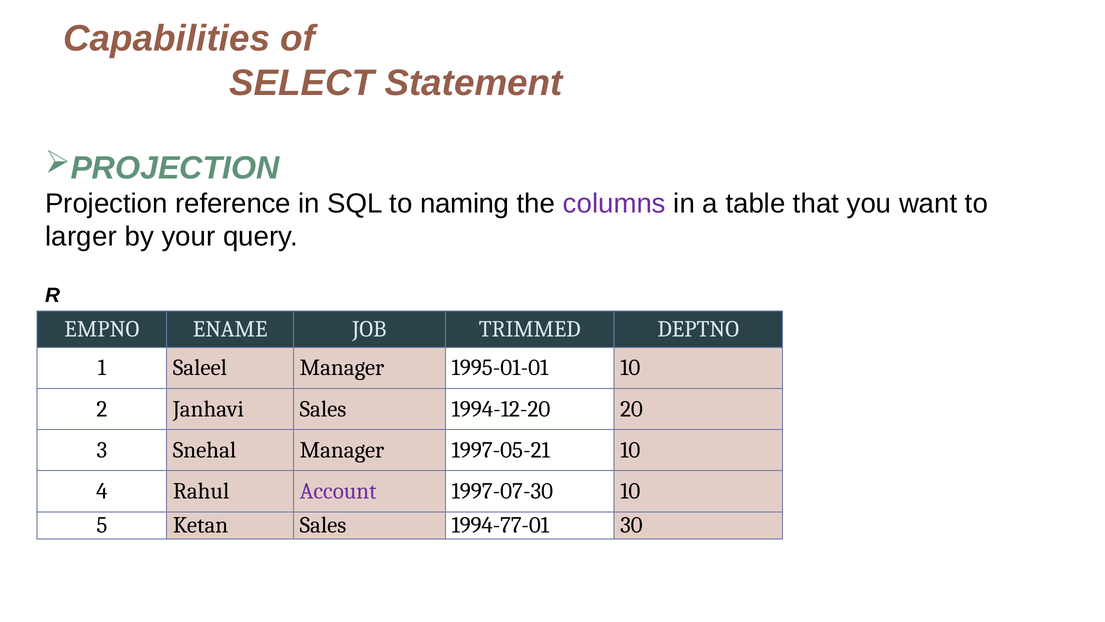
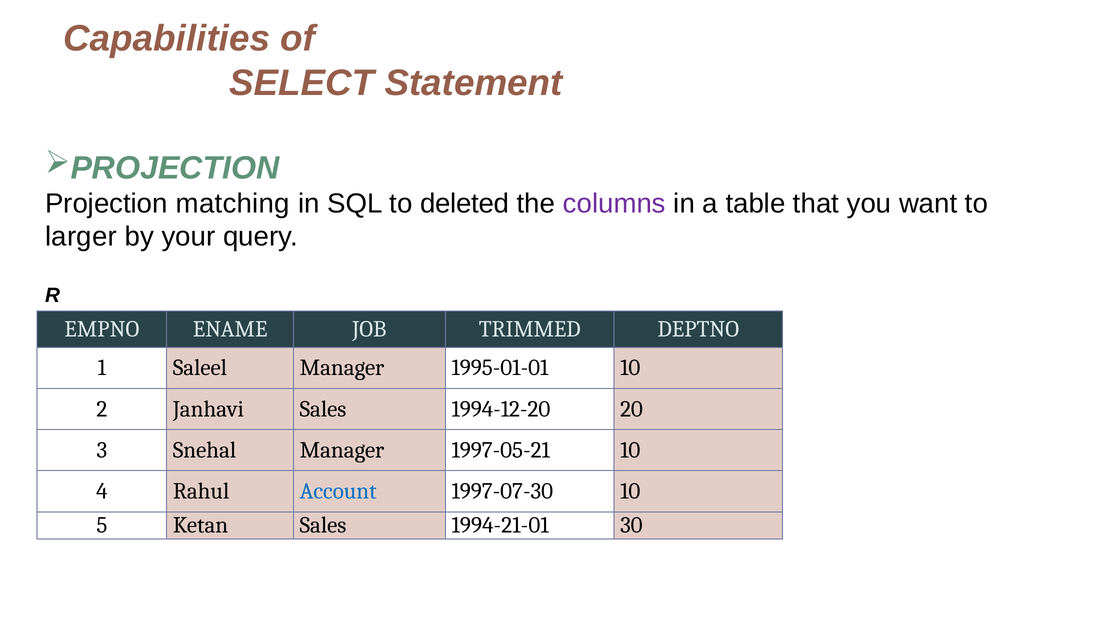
reference: reference -> matching (233, 204)
naming: naming -> deleted (465, 204)
Account colour: purple -> blue (338, 491)
1994-77-01: 1994-77-01 -> 1994-21-01 (500, 525)
